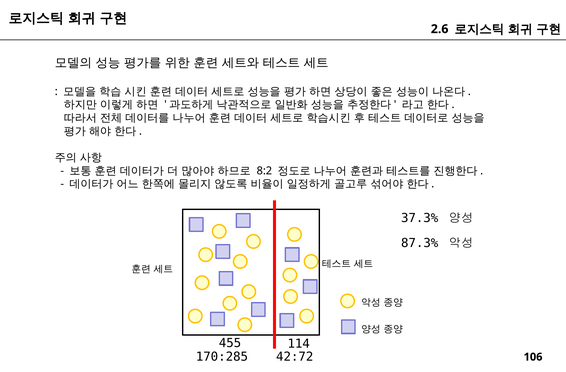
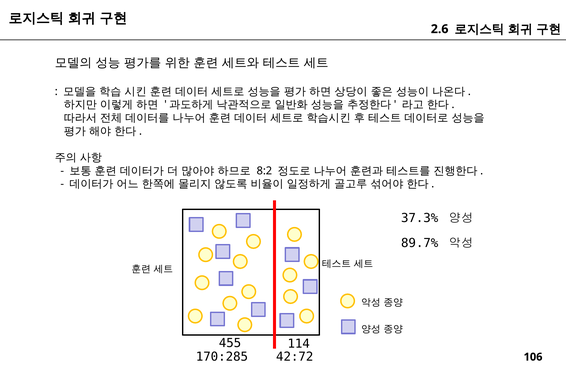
87.3%: 87.3% -> 89.7% (420, 243)
